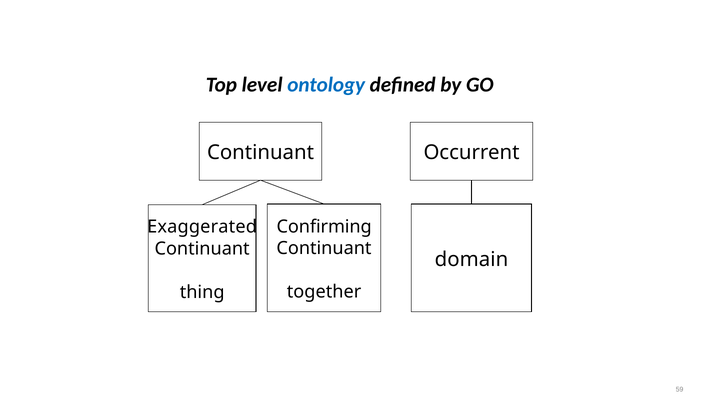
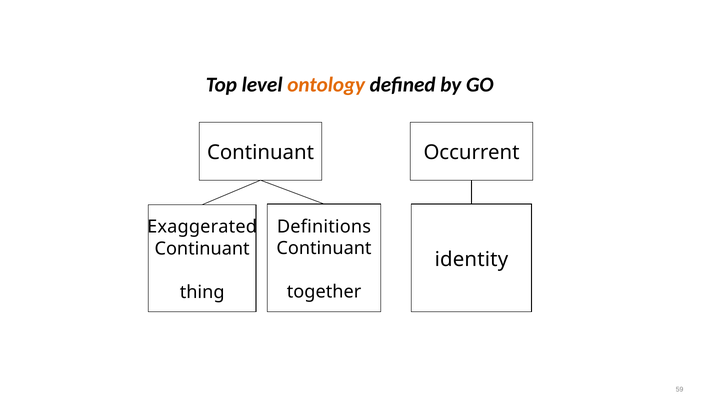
ontology colour: blue -> orange (326, 85)
Confirming: Confirming -> Definitions (324, 226)
domain: domain -> identity (471, 259)
